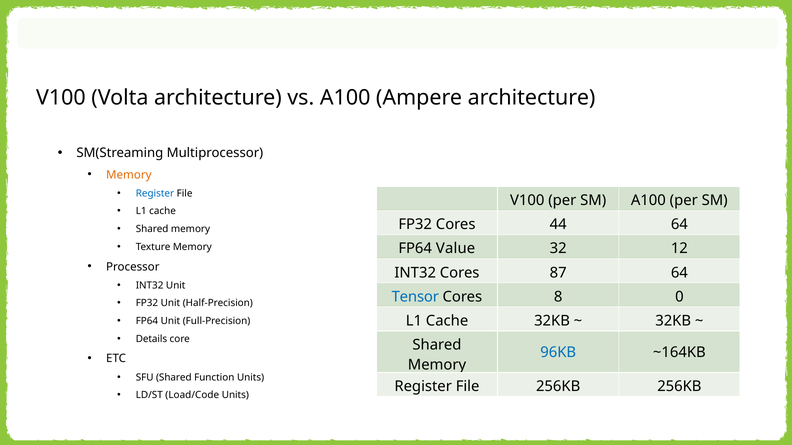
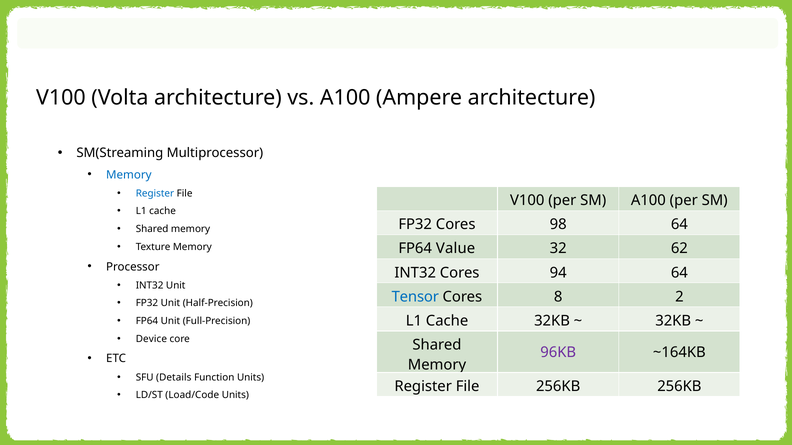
Memory colour: orange -> blue (129, 175)
44: 44 -> 98 (558, 225)
12: 12 -> 62 (679, 249)
87: 87 -> 94 (558, 273)
0: 0 -> 2 (679, 297)
Details: Details -> Device (151, 339)
96KB colour: blue -> purple (558, 353)
SFU Shared: Shared -> Details (174, 378)
